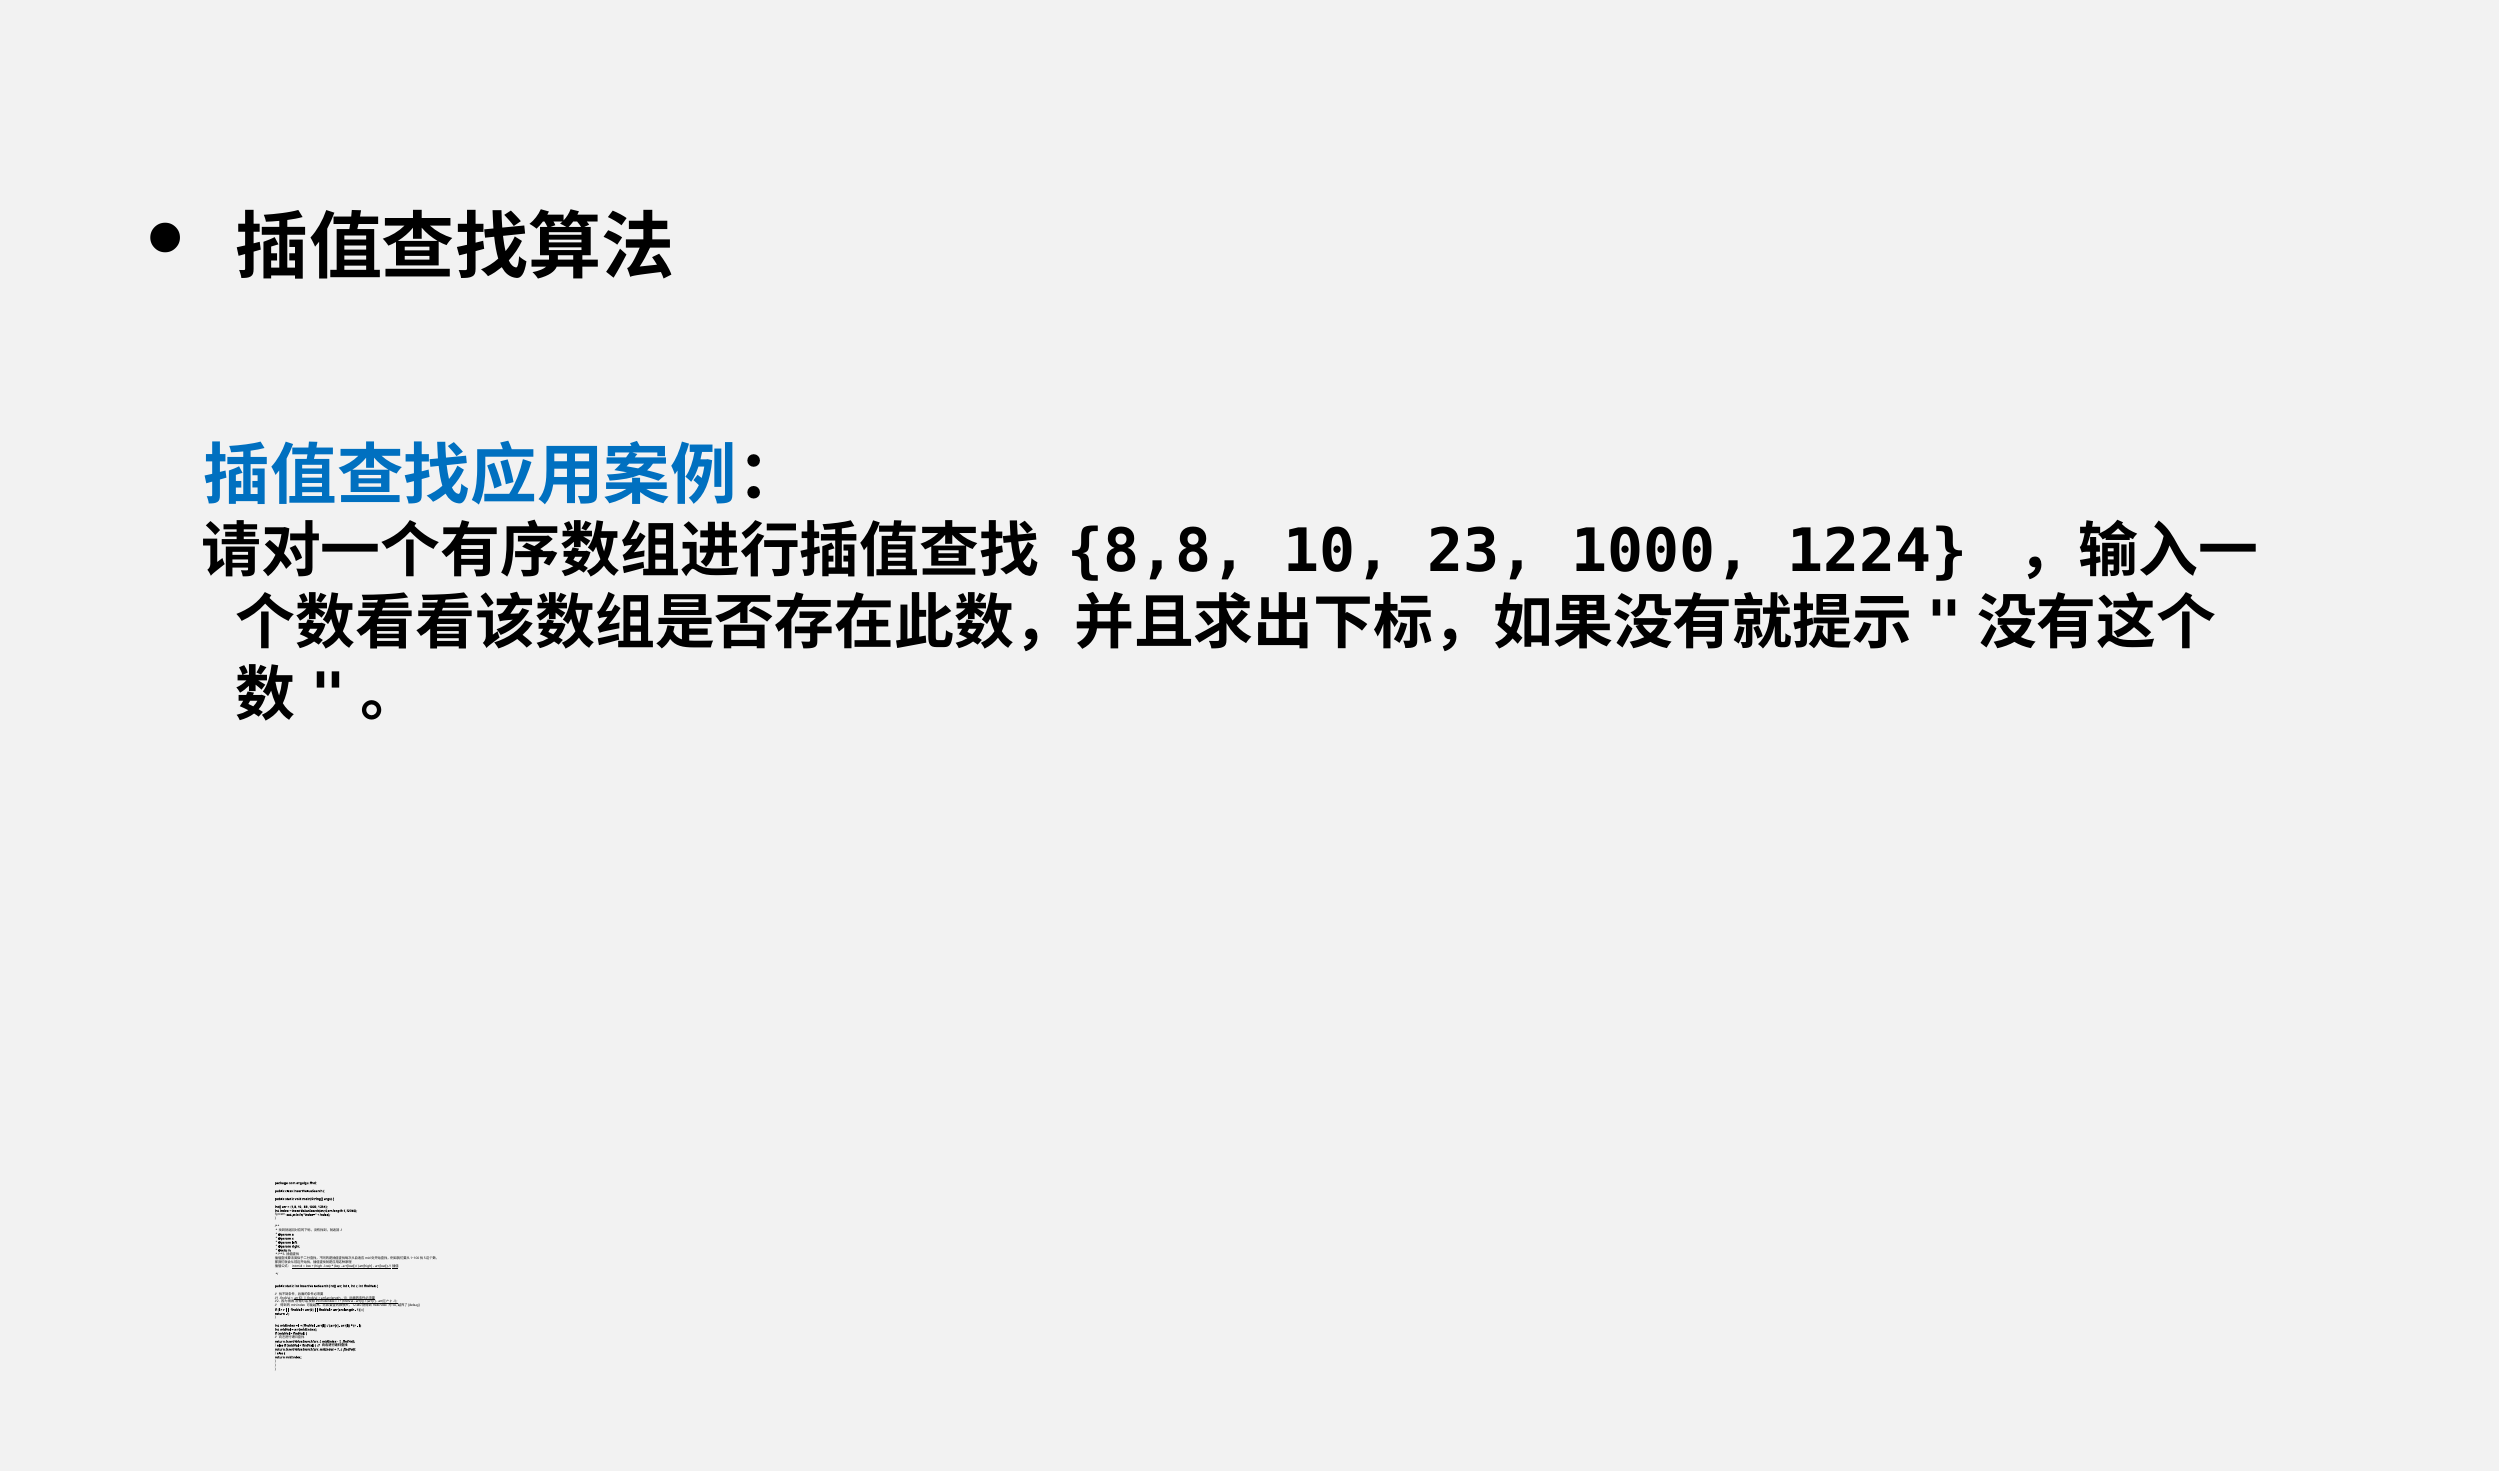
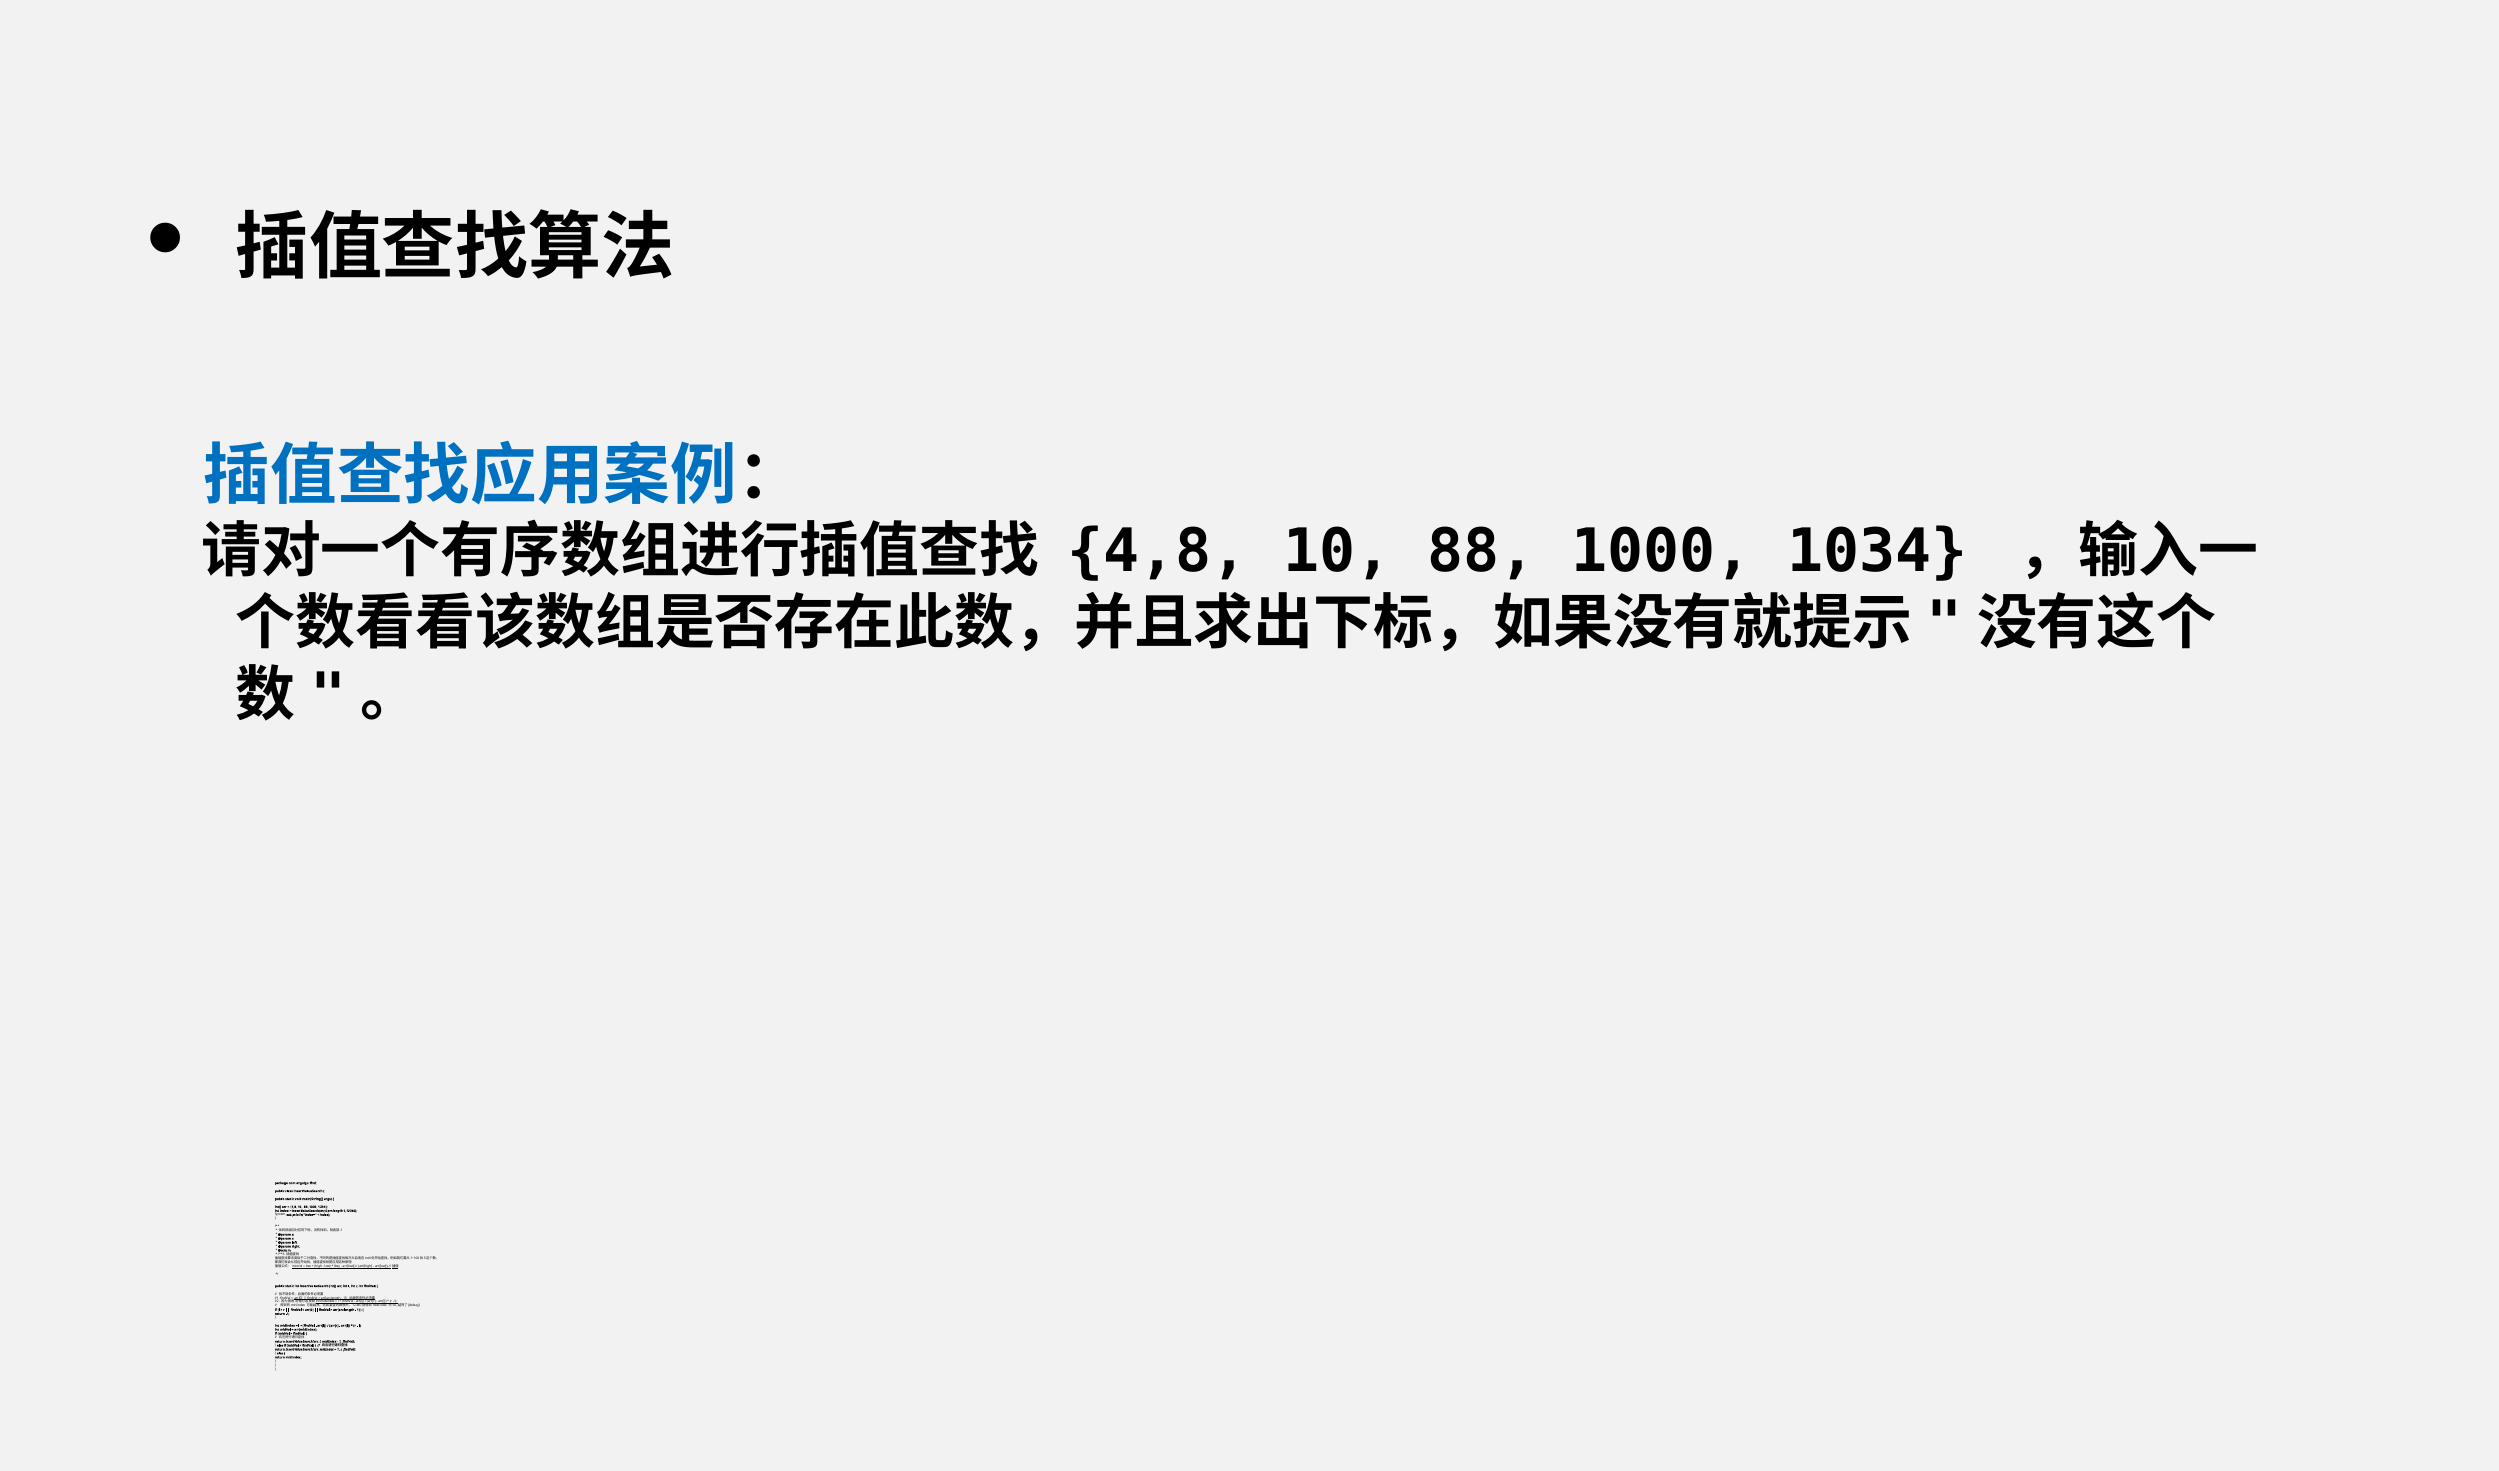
8,8: 8,8 -> 4,8 (1157, 552)
23: 23 -> 88 (1482, 552)
1224: 1224 -> 1034 (1878, 552)
